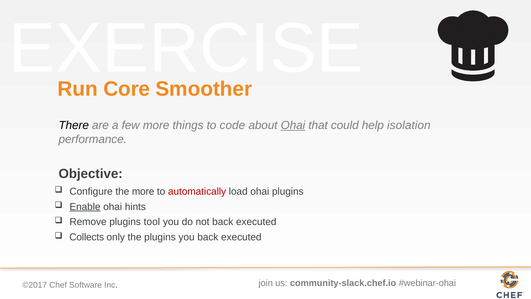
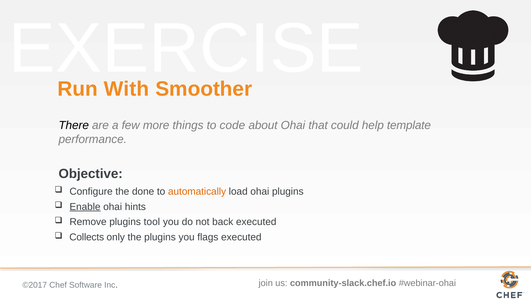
Core: Core -> With (127, 89)
Ohai underline: present -> none (293, 125)
isolation: isolation -> template (409, 125)
the more: more -> done (143, 191)
automatically colour: red -> orange (197, 191)
you back: back -> flags (208, 237)
